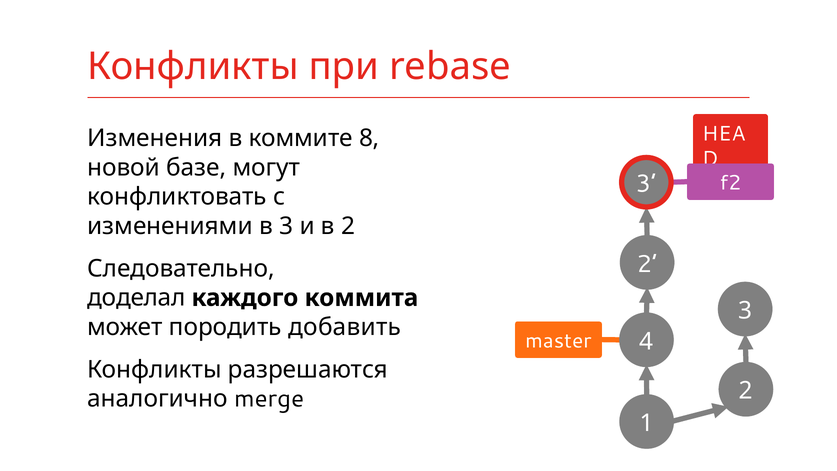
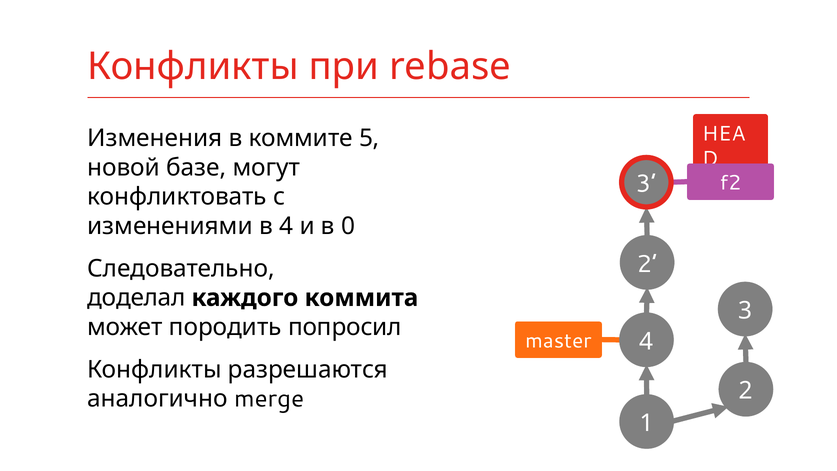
8: 8 -> 5 (369, 138)
в 3: 3 -> 4 (286, 226)
в 2: 2 -> 0 (348, 226)
добавить: добавить -> попросил (345, 327)
